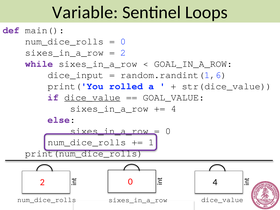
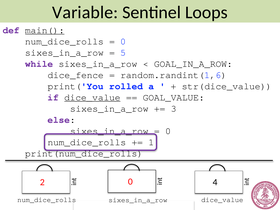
main( underline: none -> present (45, 30)
2: 2 -> 5 (123, 53)
dice_input: dice_input -> dice_fence (76, 75)
4: 4 -> 3 (174, 109)
